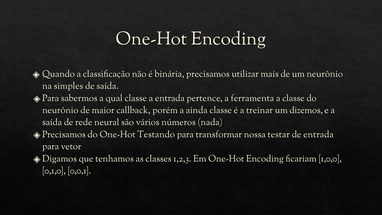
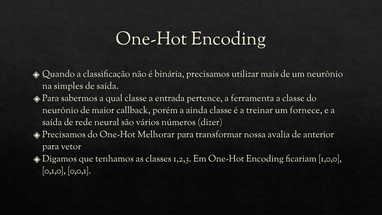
dizemos: dizemos -> fornece (306, 110)
nada: nada -> dizer (210, 122)
Testando: Testando -> Melhorar (156, 134)
testar: testar -> avalia (279, 134)
de entrada: entrada -> anterior (319, 134)
